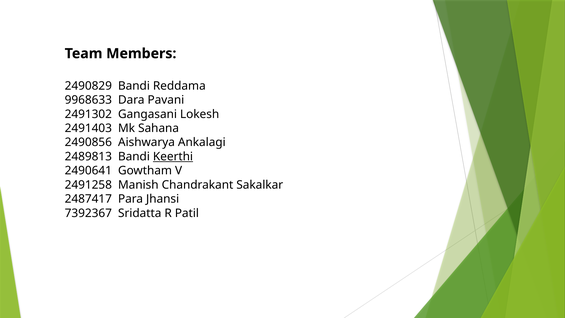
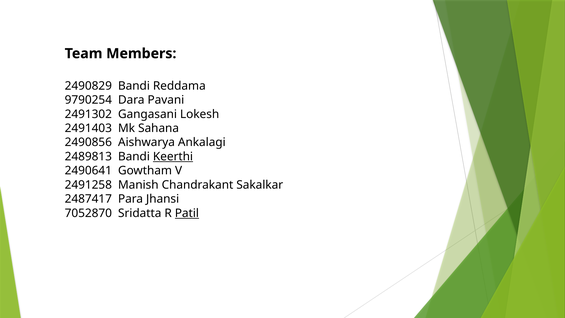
9968633: 9968633 -> 9790254 (88, 100)
7392367: 7392367 -> 7052870 (88, 213)
Patil underline: none -> present (187, 213)
